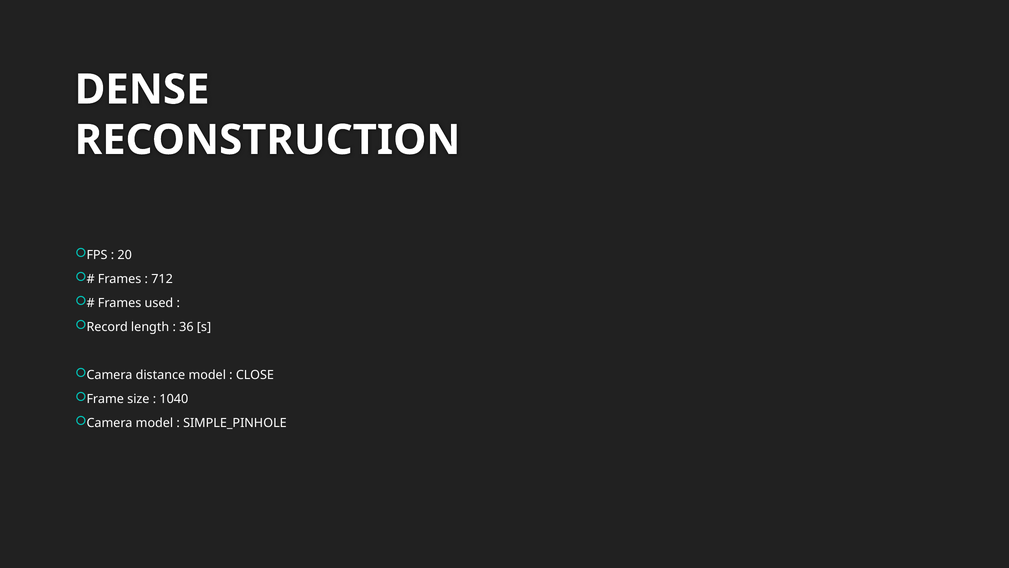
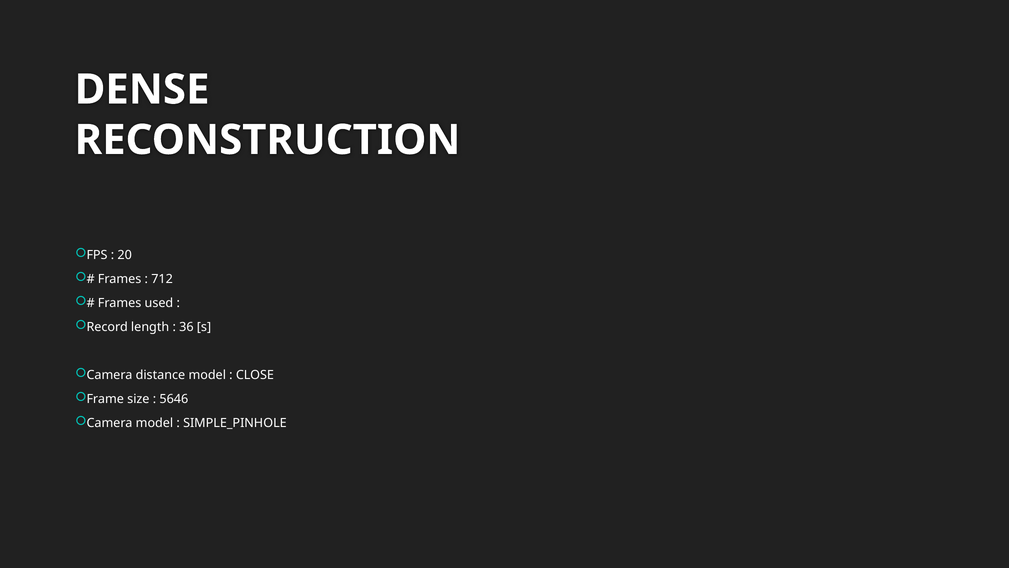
1040: 1040 -> 5646 (174, 399)
